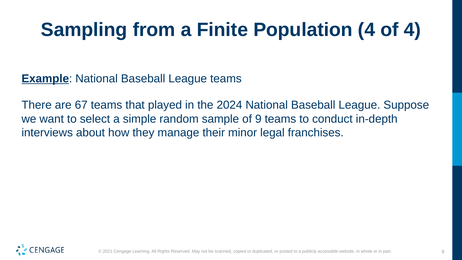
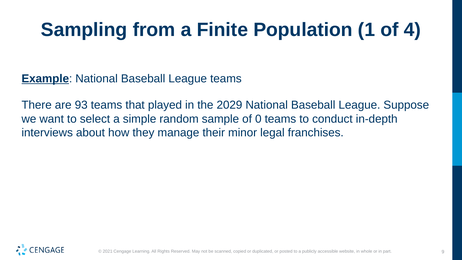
Population 4: 4 -> 1 (367, 30)
67: 67 -> 93 (81, 105)
2024: 2024 -> 2029 (229, 105)
of 9: 9 -> 0 (258, 119)
